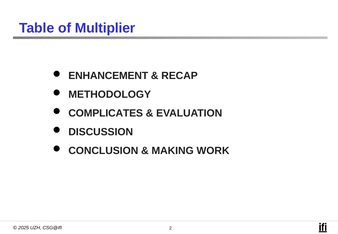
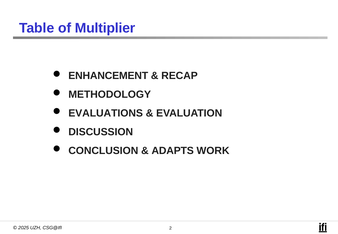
COMPLICATES: COMPLICATES -> EVALUATIONS (106, 113)
MAKING: MAKING -> ADAPTS (173, 151)
